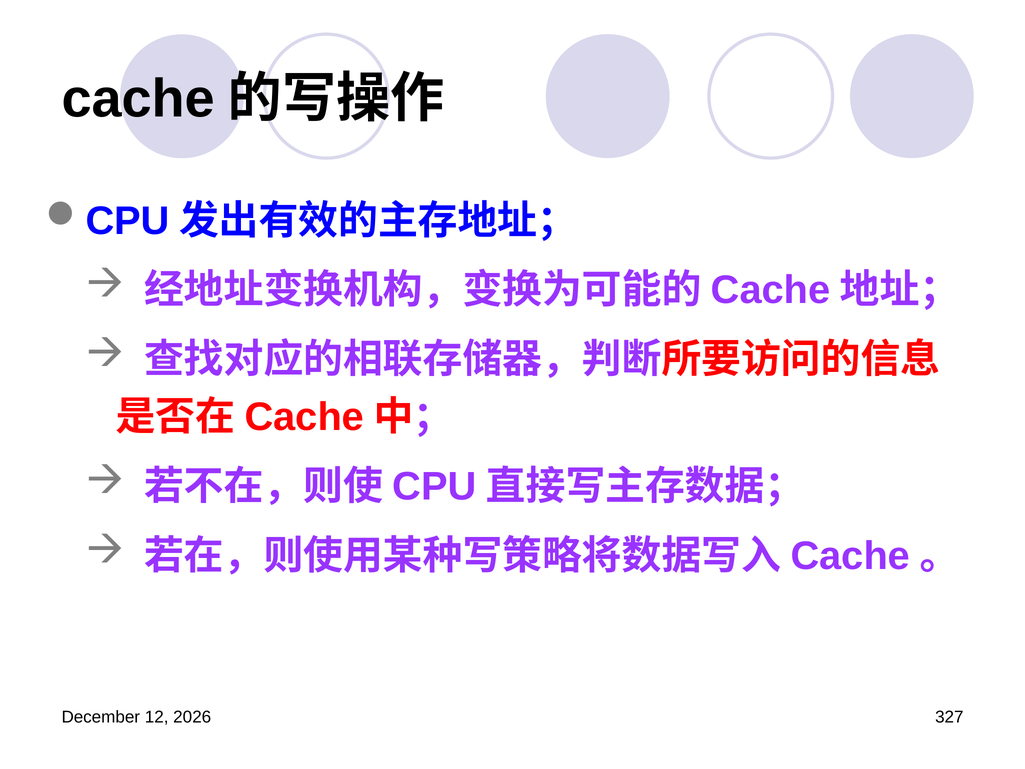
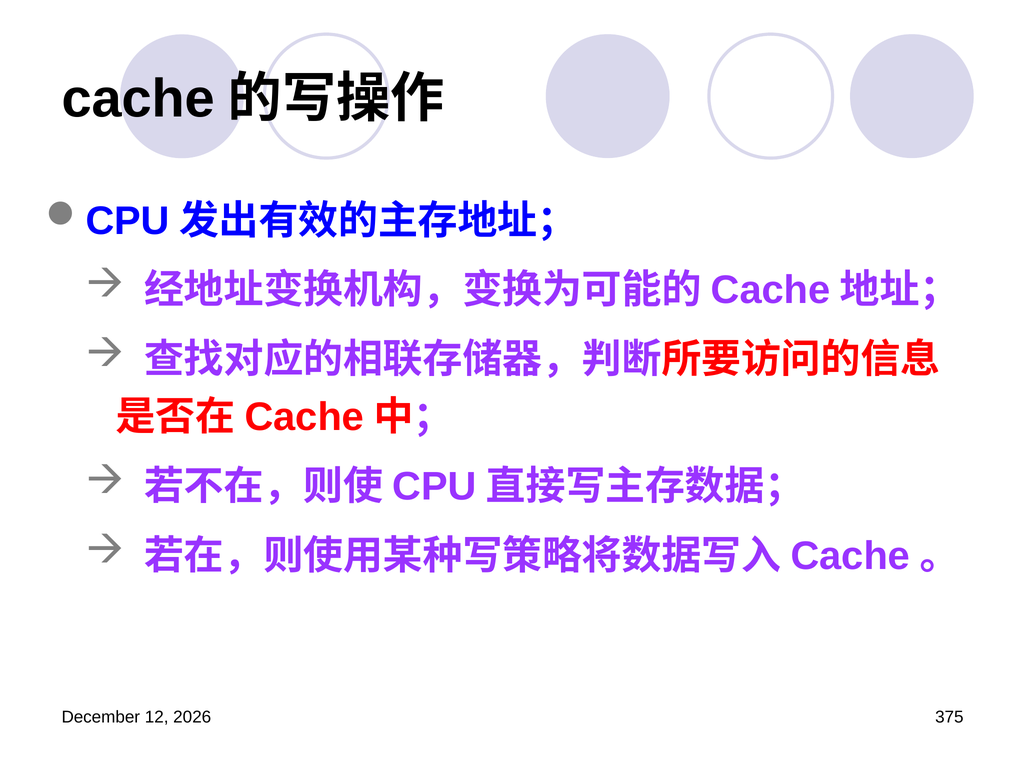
327: 327 -> 375 (949, 717)
